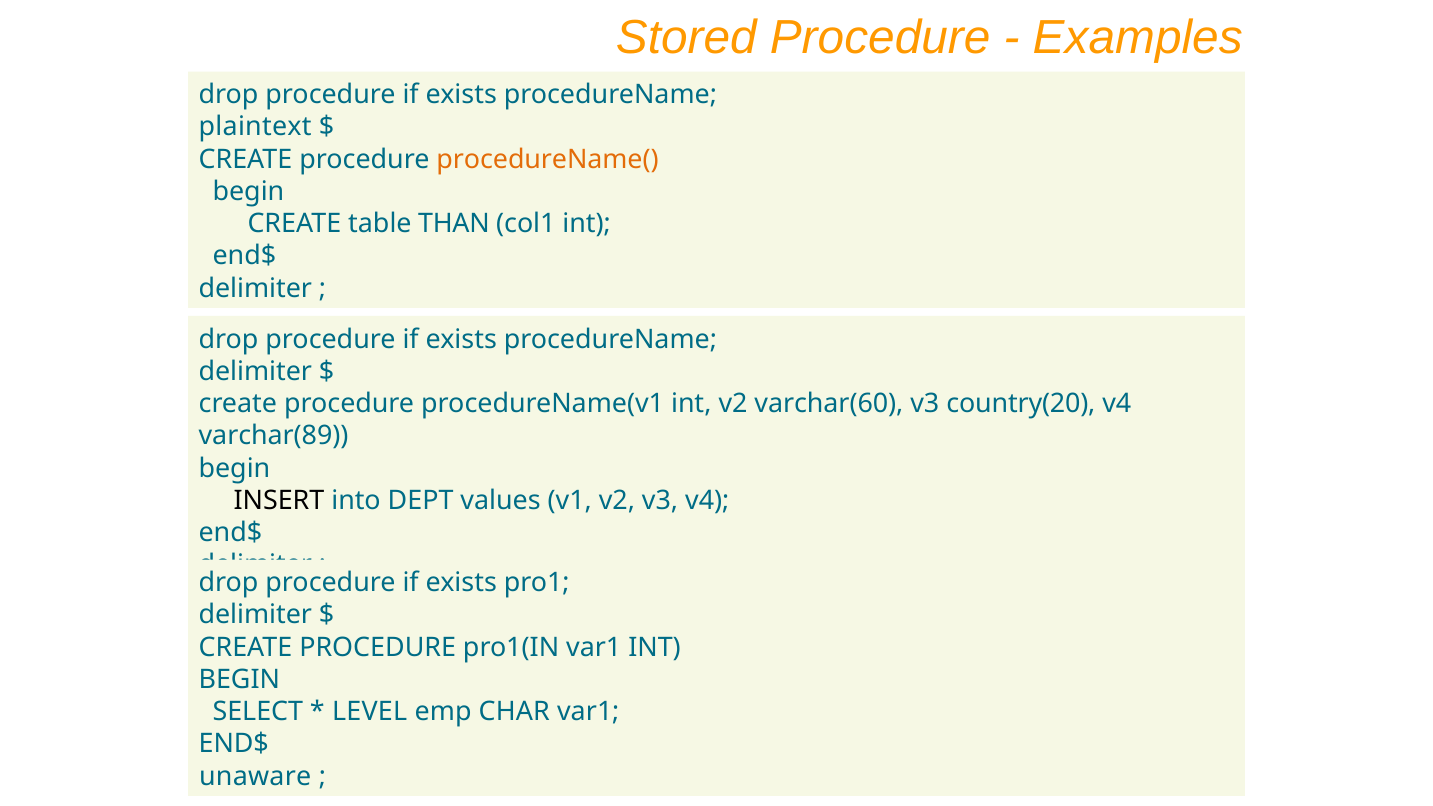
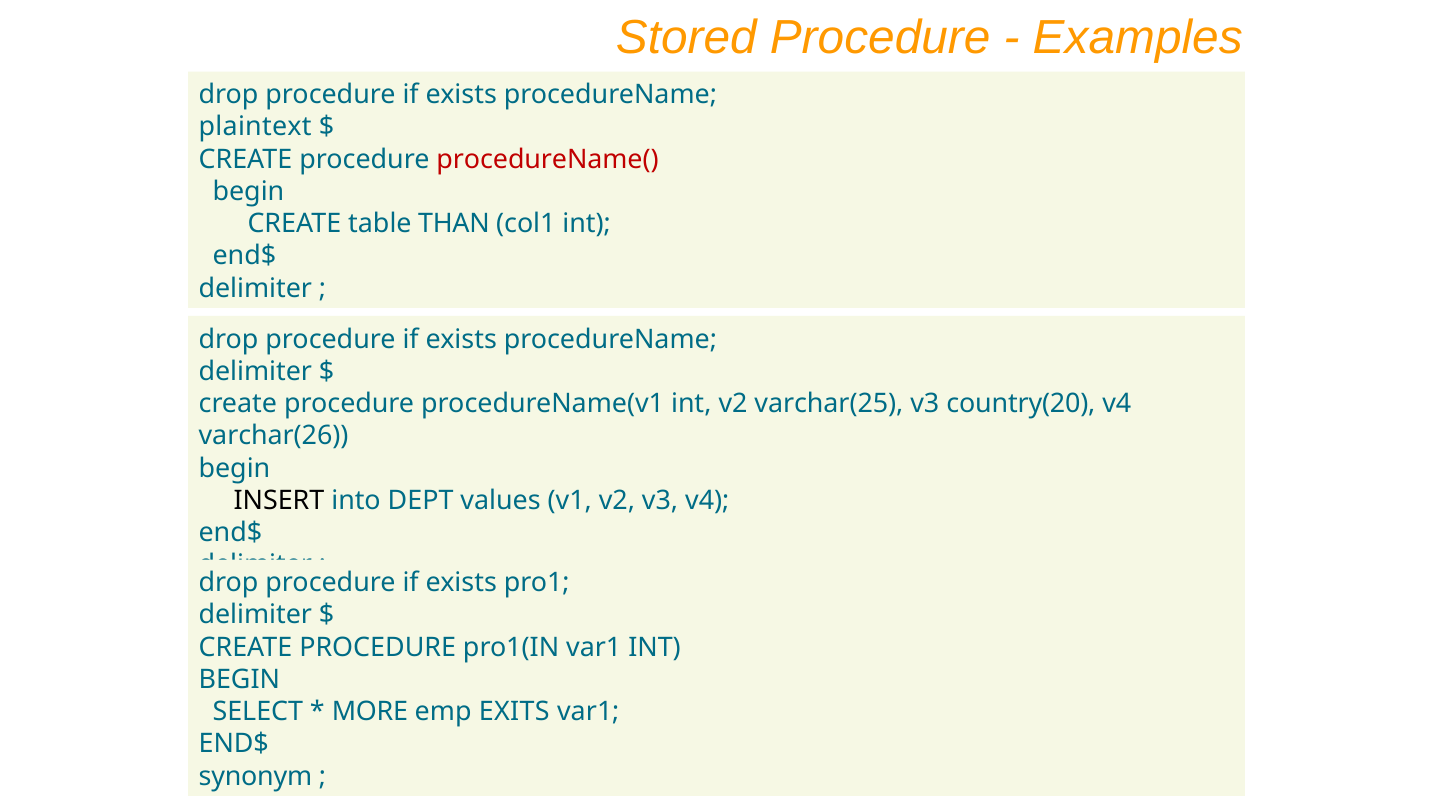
procedureName( colour: orange -> red (548, 159)
varchar(60: varchar(60 -> varchar(25 (829, 404)
varchar(89: varchar(89 -> varchar(26 (274, 436)
LEVEL: LEVEL -> MORE (370, 712)
CHAR: CHAR -> EXITS (514, 712)
unaware: unaware -> synonym (255, 776)
